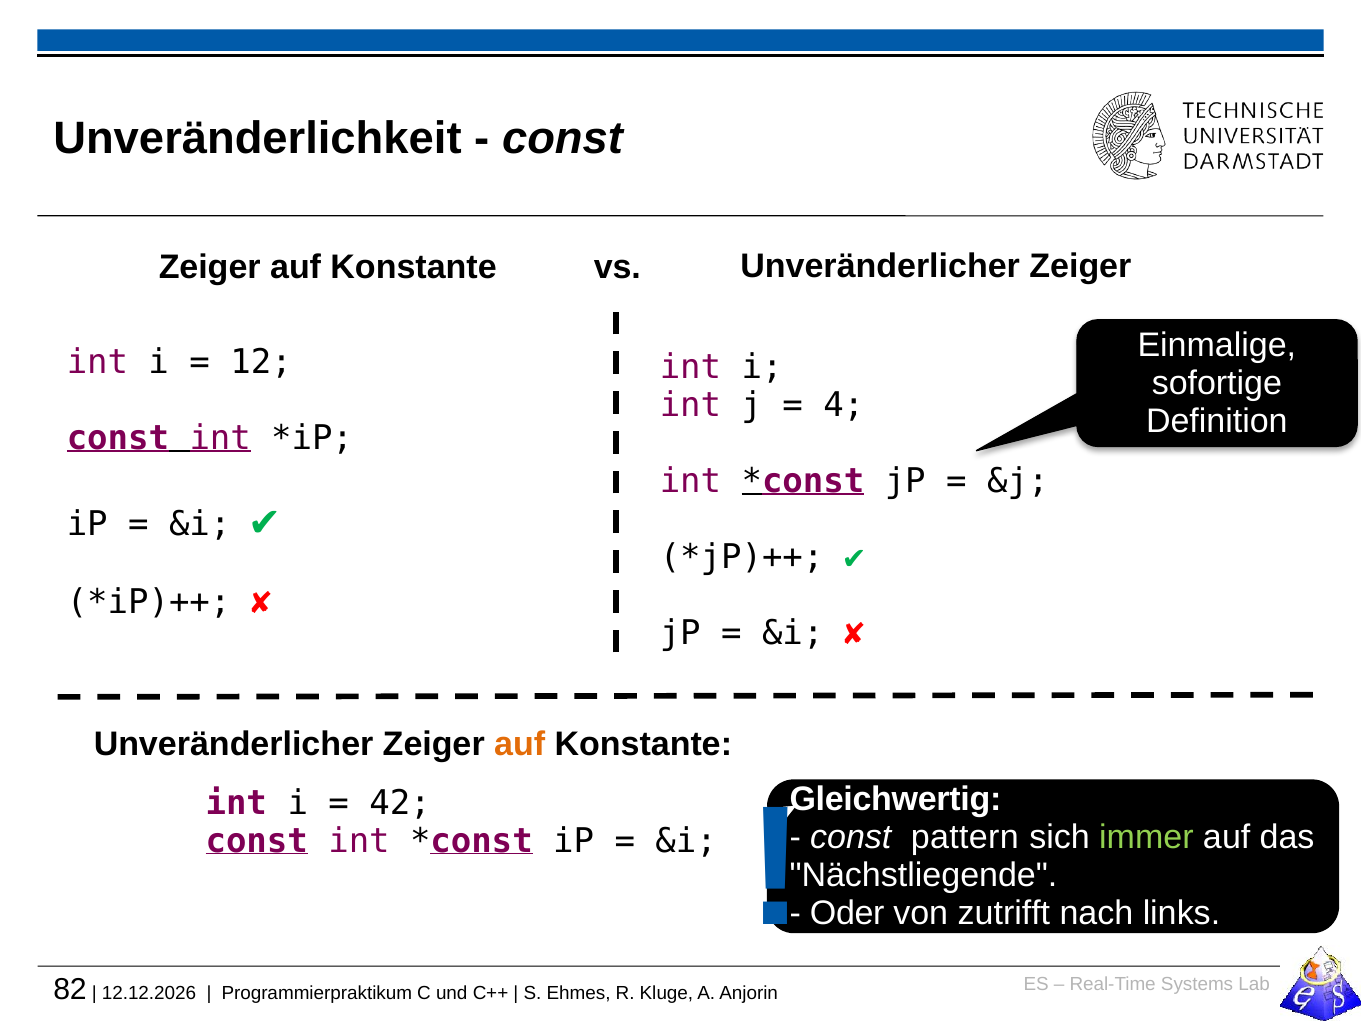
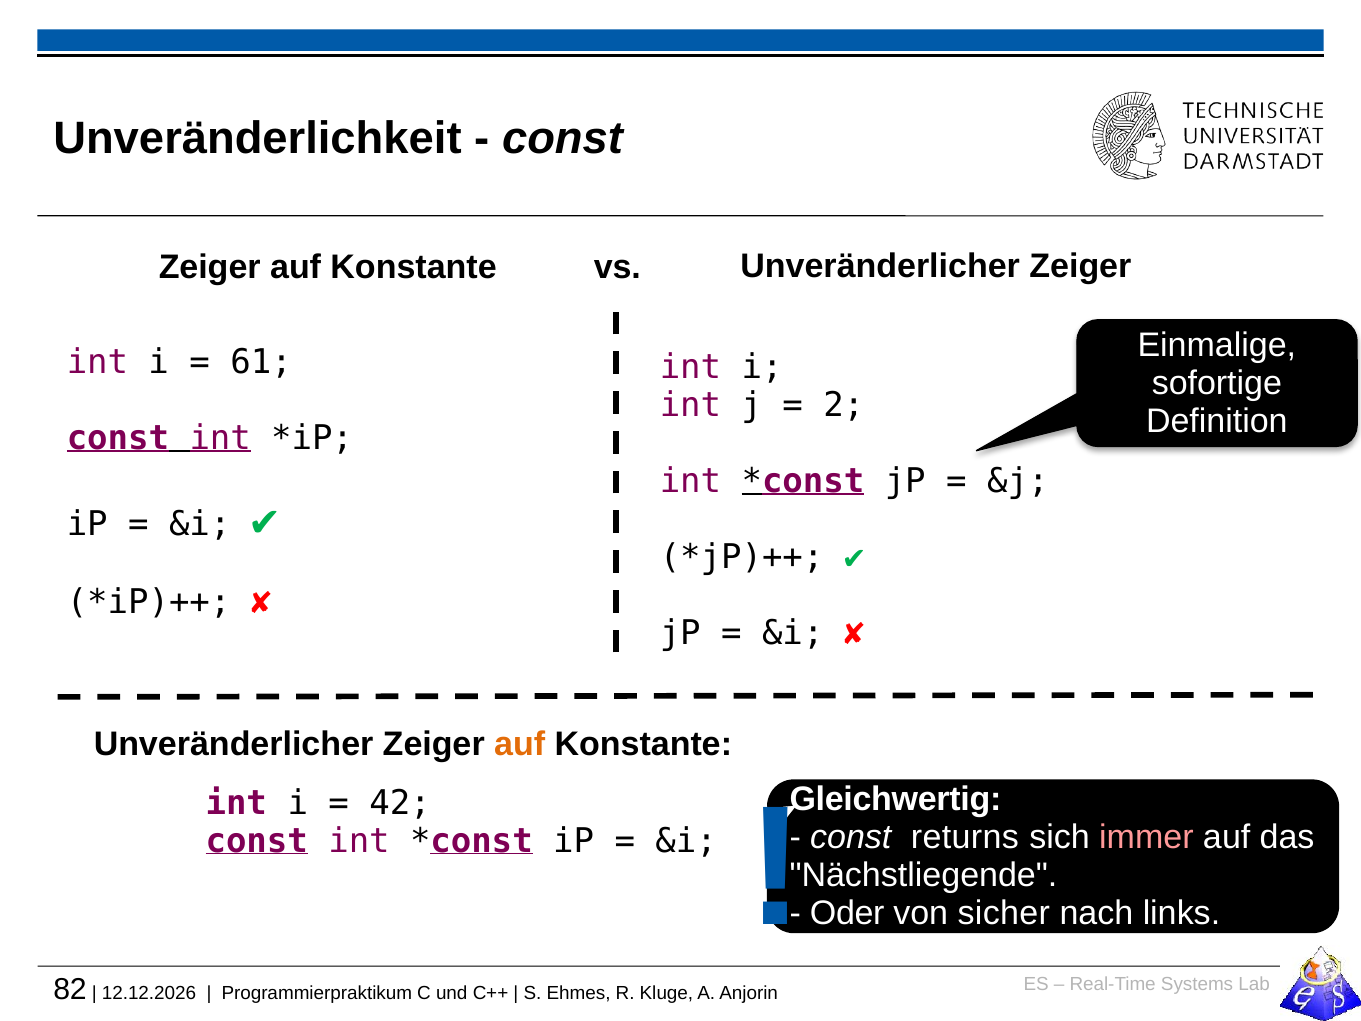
12: 12 -> 61 (261, 362)
4: 4 -> 2 (844, 405)
pattern: pattern -> returns (965, 837)
immer colour: light green -> pink (1146, 837)
zutrifft: zutrifft -> sicher (1004, 913)
